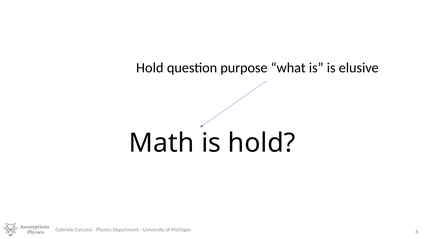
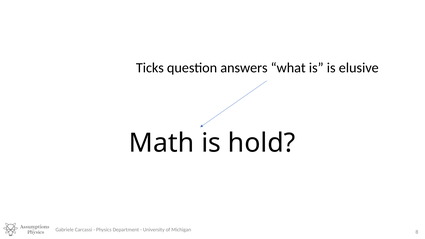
Hold: Hold -> Ticks (150, 68)
purpose: purpose -> answers (244, 68)
